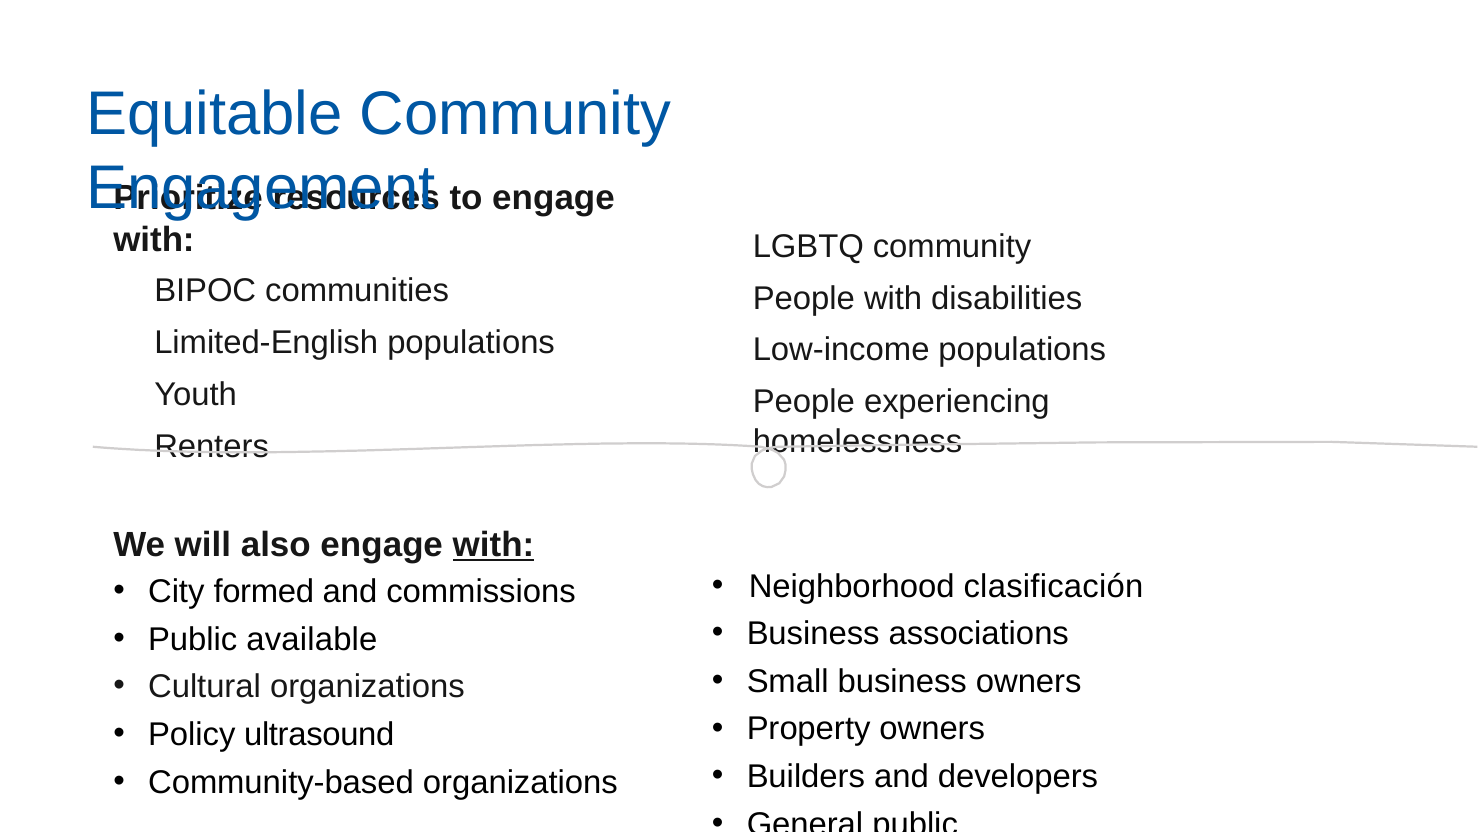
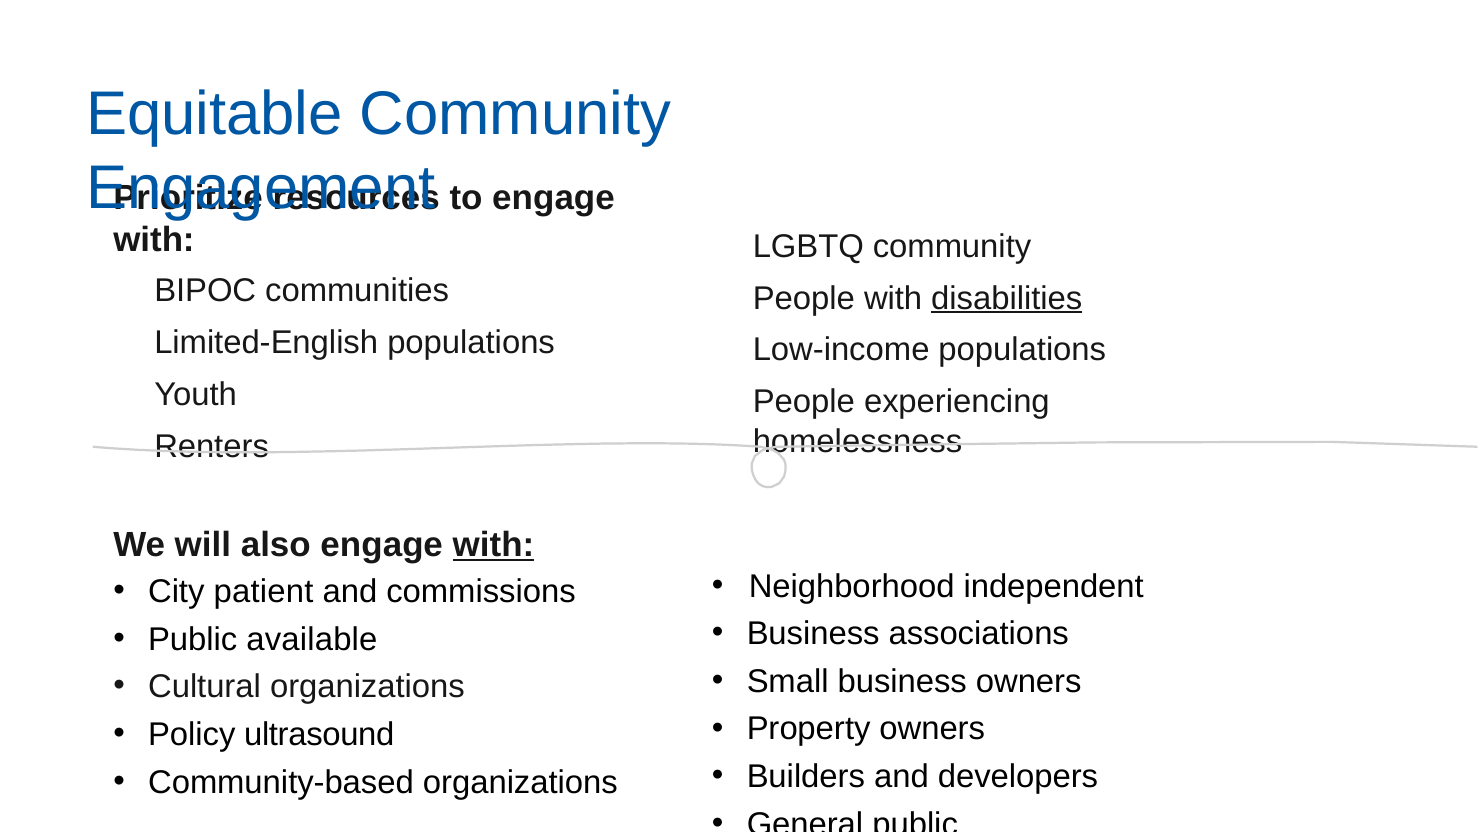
disabilities underline: none -> present (1007, 298)
clasificación: clasificación -> independent (1054, 586)
formed: formed -> patient (264, 592)
